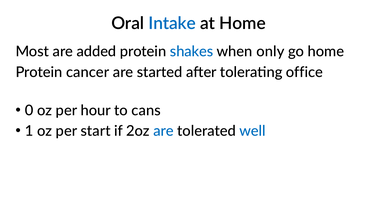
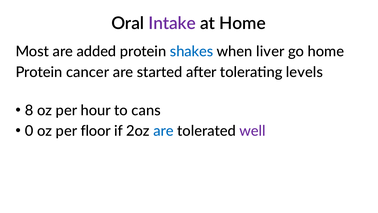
Intake colour: blue -> purple (172, 23)
only: only -> liver (270, 51)
office: office -> levels (304, 72)
0: 0 -> 8 (29, 110)
1: 1 -> 0 (29, 131)
start: start -> floor (96, 131)
well colour: blue -> purple (252, 131)
